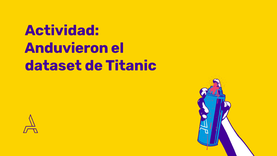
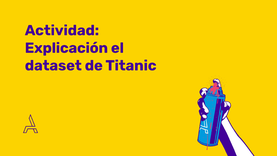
Anduvieron: Anduvieron -> Explicación (66, 48)
